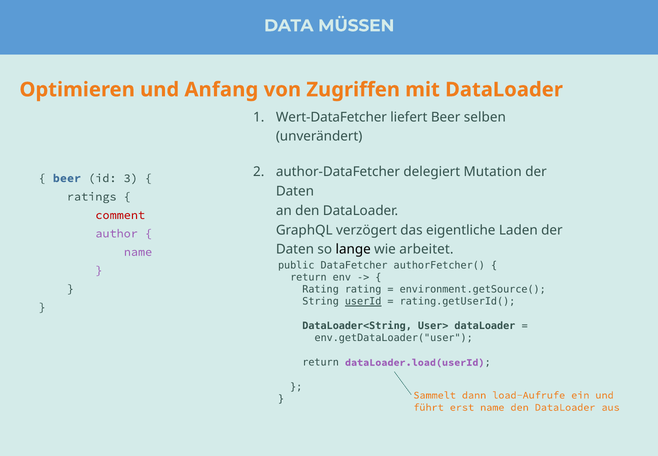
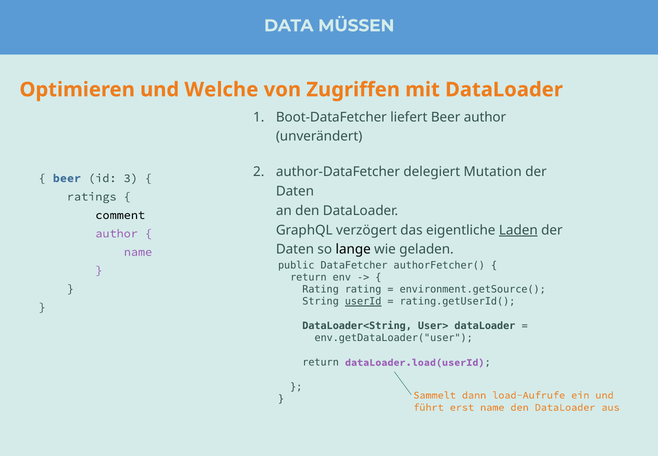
Anfang: Anfang -> Welche (221, 90)
Wert-DataFetcher: Wert-DataFetcher -> Boot-DataFetcher (331, 117)
Beer selben: selben -> author (485, 117)
comment colour: red -> black (120, 215)
Laden underline: none -> present (518, 230)
arbeitet: arbeitet -> geladen (426, 249)
